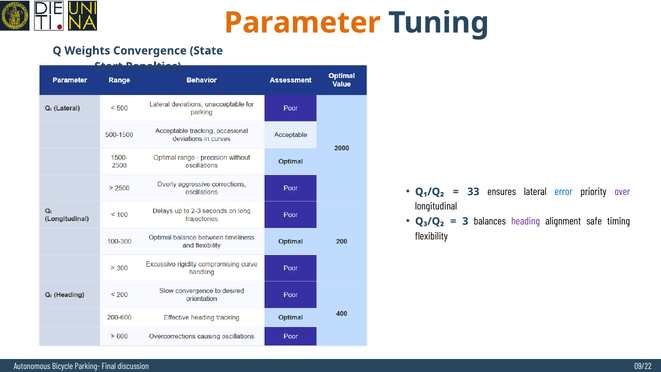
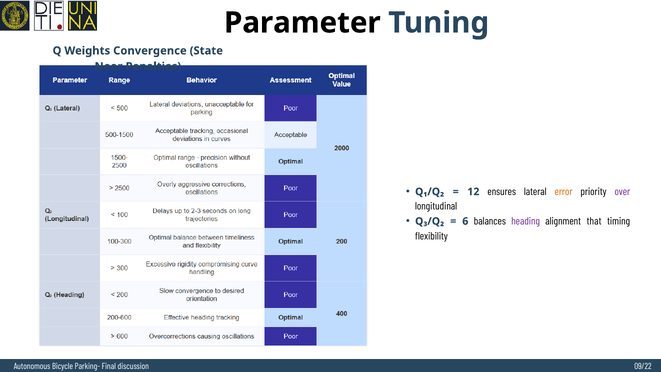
Parameter colour: orange -> black (302, 23)
Start: Start -> Near (108, 66)
33: 33 -> 12 (473, 192)
error colour: blue -> orange (564, 192)
3: 3 -> 6 (465, 221)
safe: safe -> that (594, 221)
